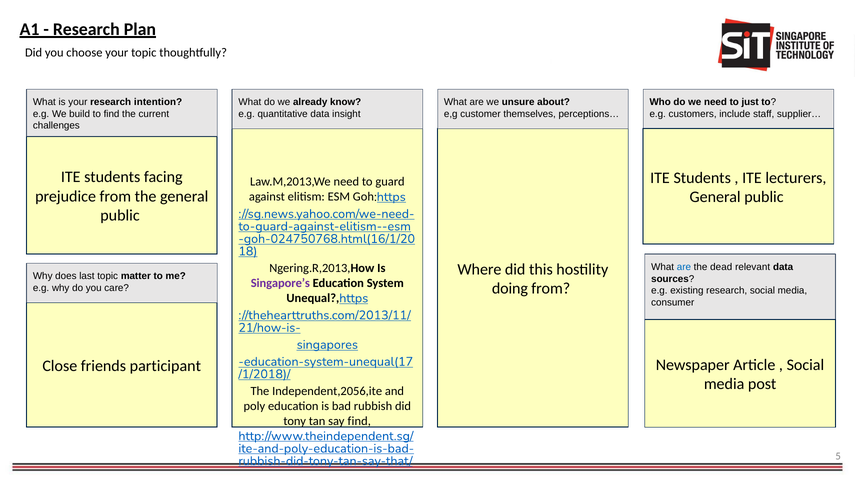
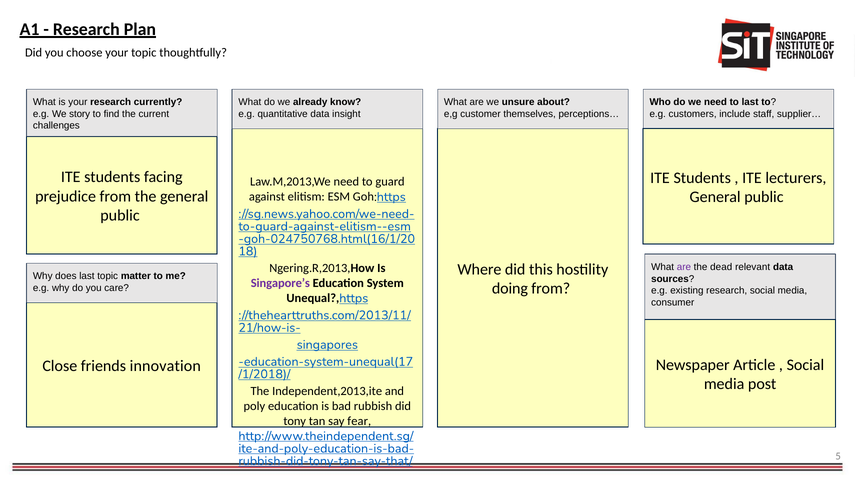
intention: intention -> currently (158, 102)
to just: just -> last (750, 102)
build: build -> story (80, 114)
are colour: blue -> purple (684, 267)
participant: participant -> innovation (165, 366)
Independent,2056,ite: Independent,2056,ite -> Independent,2013,ite (327, 391)
say find: find -> fear (359, 421)
